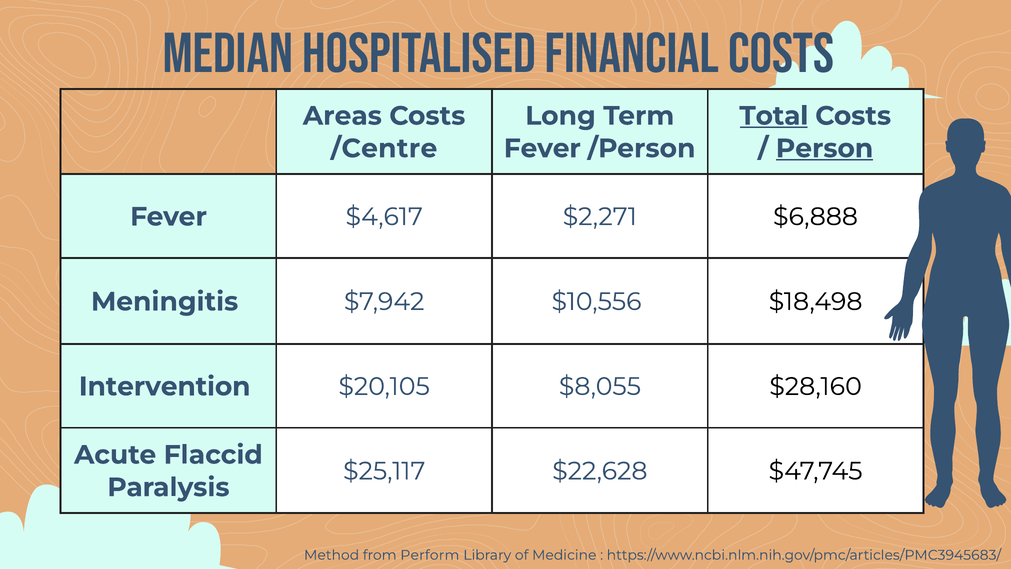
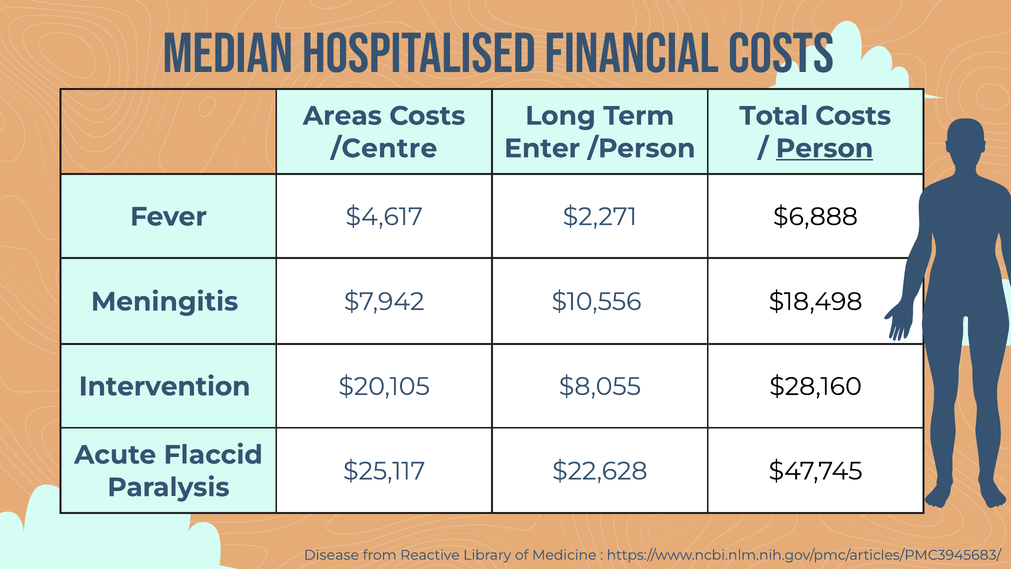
Total underline: present -> none (774, 116)
Fever: Fever -> Enter (542, 148)
Method: Method -> Disease (332, 555)
Perform: Perform -> Reactive (430, 555)
